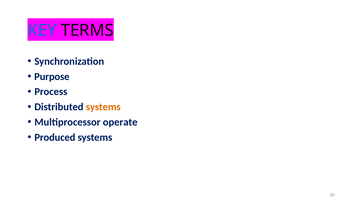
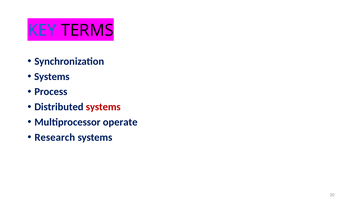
Purpose: Purpose -> Systems (52, 76)
systems colour: orange -> red (103, 107)
Produced: Produced -> Research (55, 137)
